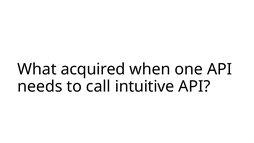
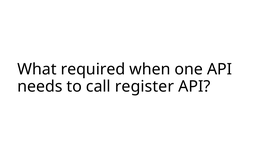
acquired: acquired -> required (93, 69)
intuitive: intuitive -> register (144, 86)
